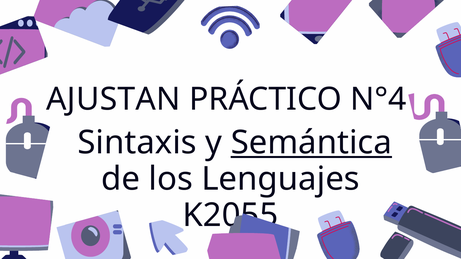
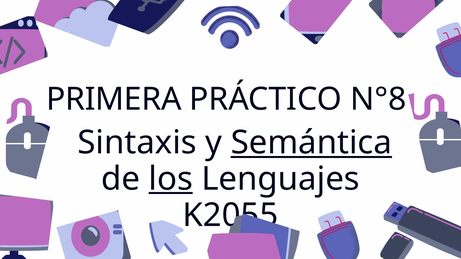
AJUSTAN: AJUSTAN -> PRIMERA (114, 99)
N°4: N°4 -> N°8 (378, 99)
los underline: none -> present (171, 179)
